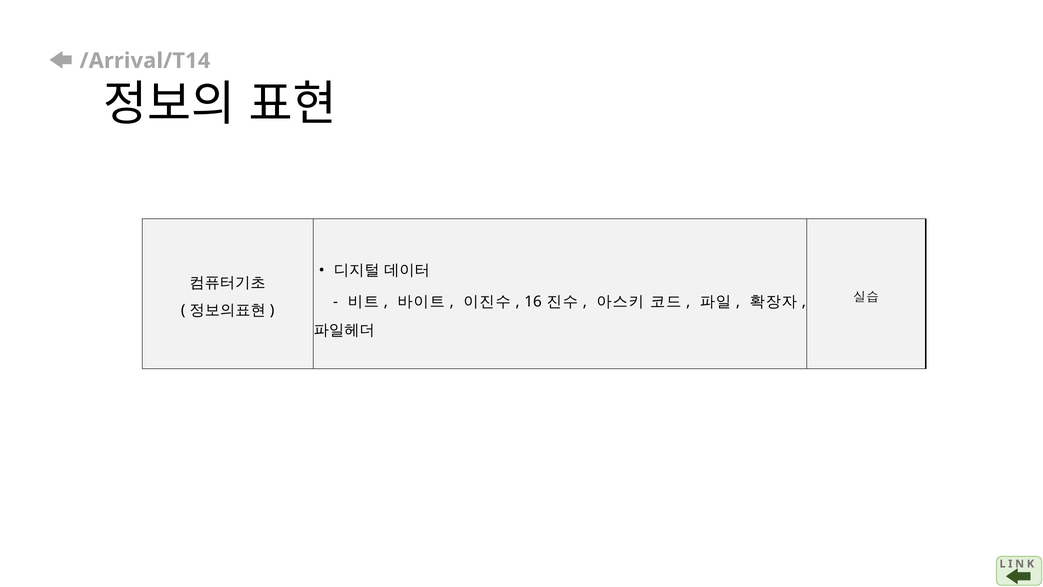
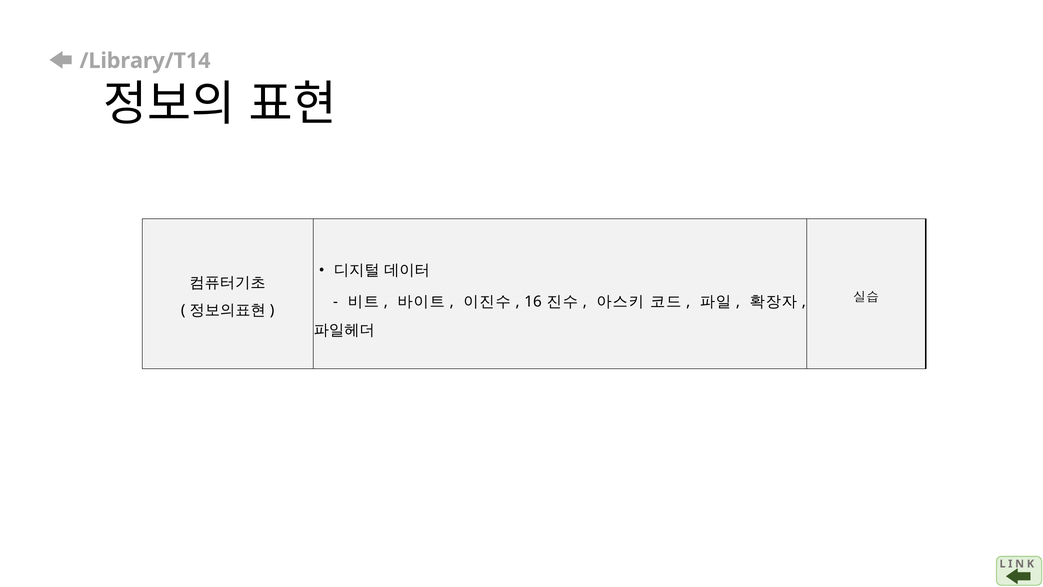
/Arrival/T14: /Arrival/T14 -> /Library/T14 (145, 61)
